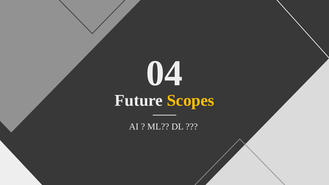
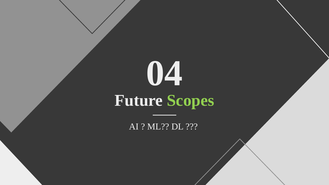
Scopes colour: yellow -> light green (191, 100)
